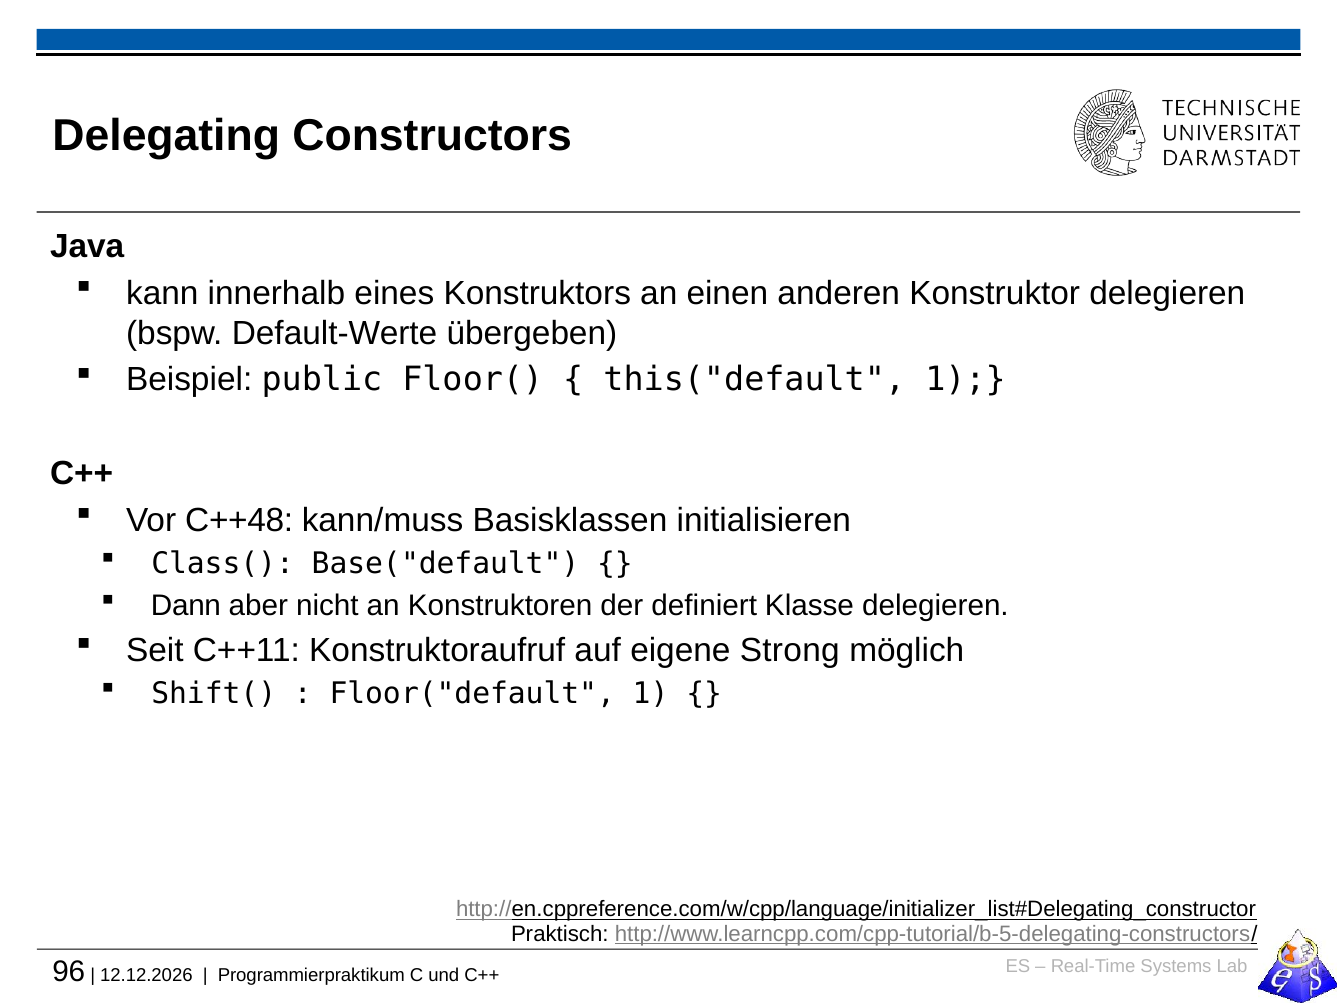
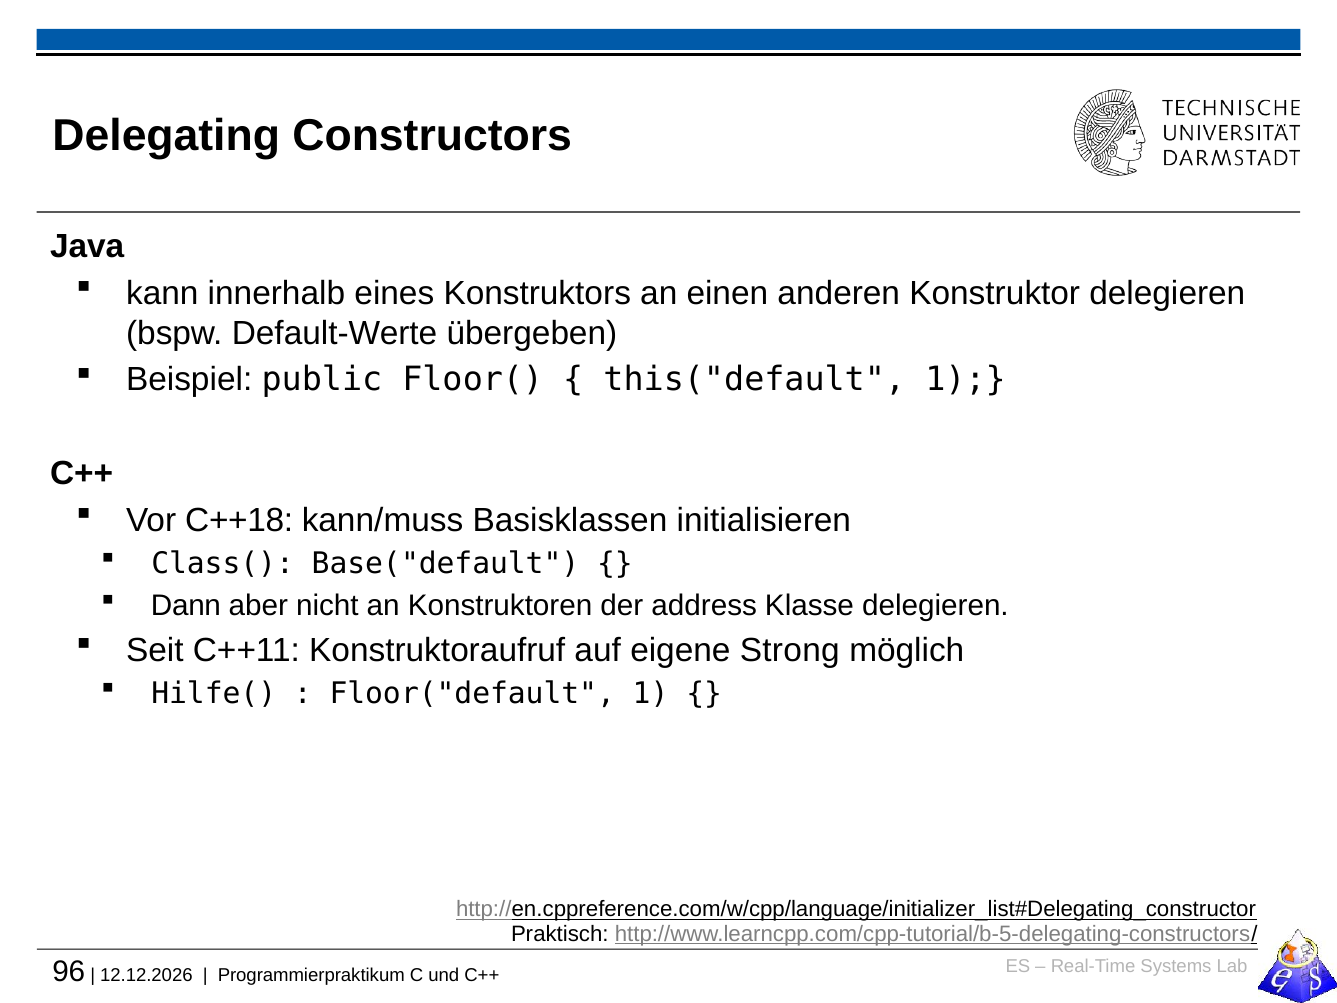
C++48: C++48 -> C++18 (239, 520)
definiert: definiert -> address (704, 605)
Shift(: Shift( -> Hilfe( (214, 694)
